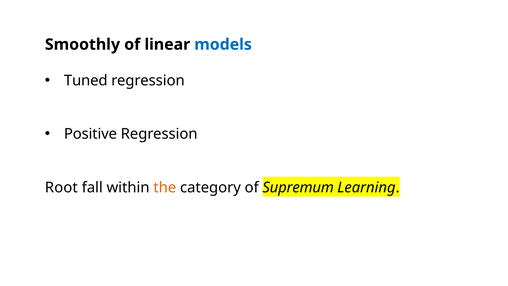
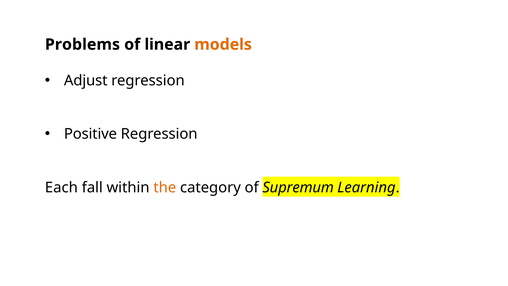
Smoothly: Smoothly -> Problems (82, 44)
models colour: blue -> orange (223, 44)
Tuned: Tuned -> Adjust (86, 81)
Root: Root -> Each (61, 187)
